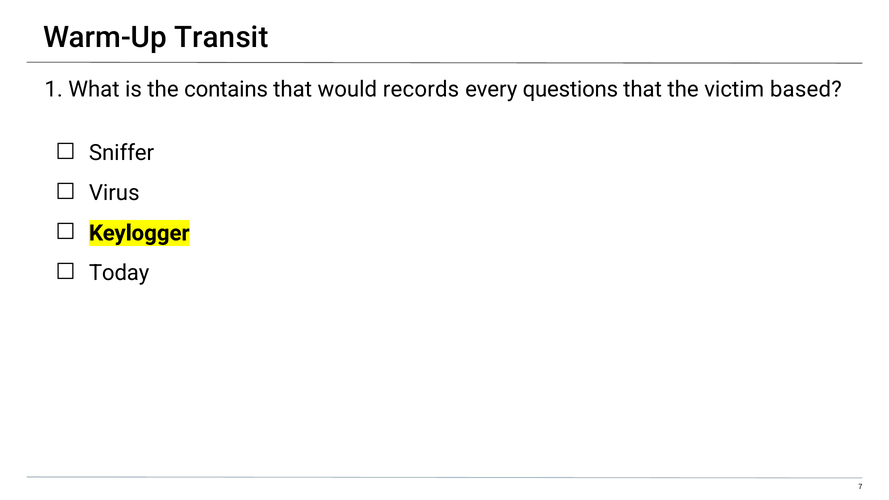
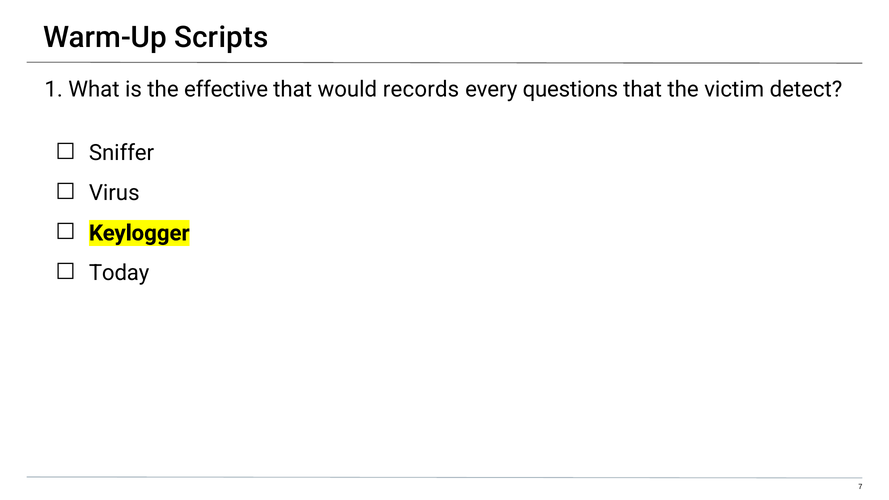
Transit: Transit -> Scripts (221, 38)
contains: contains -> effective (226, 90)
based: based -> detect (806, 90)
